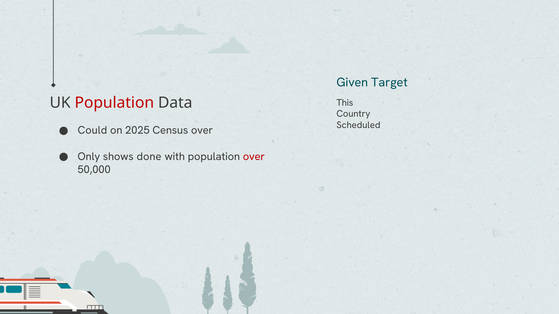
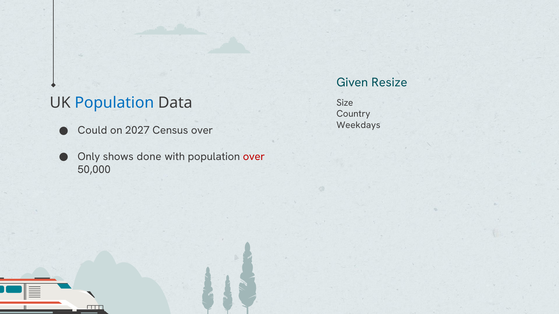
Target: Target -> Resize (389, 82)
Population colour: red -> blue (114, 103)
This: This -> Size (345, 103)
Scheduled: Scheduled -> Weekdays (358, 125)
2025: 2025 -> 2027 (137, 131)
